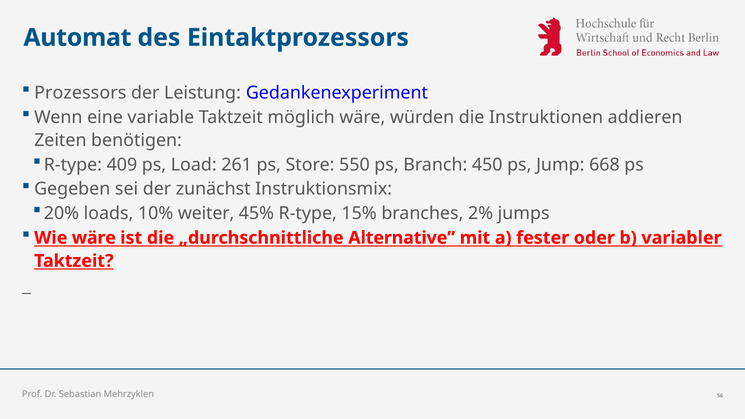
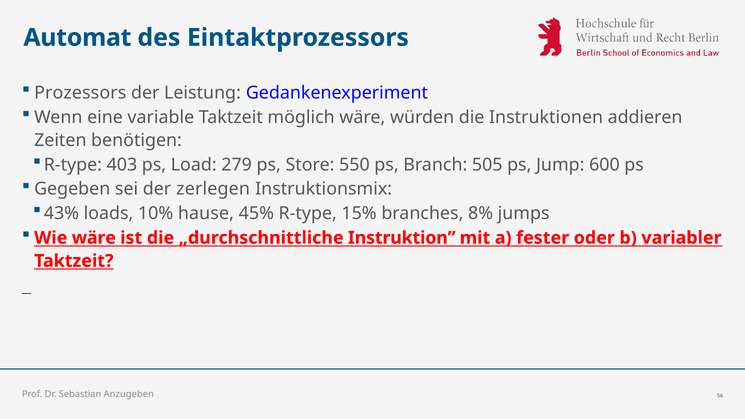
409: 409 -> 403 (122, 165)
261: 261 -> 279 (237, 165)
450: 450 -> 505 (487, 165)
668: 668 -> 600 (604, 165)
zunächst: zunächst -> zerlegen (213, 189)
20%: 20% -> 43% (61, 213)
weiter: weiter -> hause (206, 213)
2%: 2% -> 8% (481, 213)
Alternative: Alternative -> Instruktion (402, 238)
Mehrzyklen: Mehrzyklen -> Anzugeben (129, 394)
